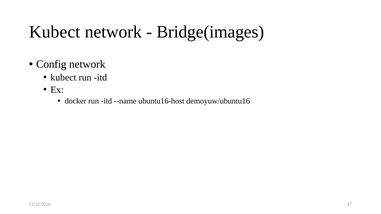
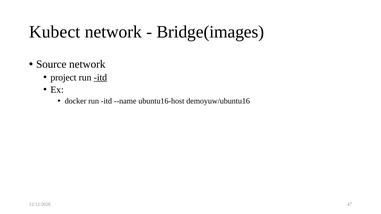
Config: Config -> Source (51, 64)
kubect: kubect -> project (63, 78)
itd underline: none -> present (100, 78)
